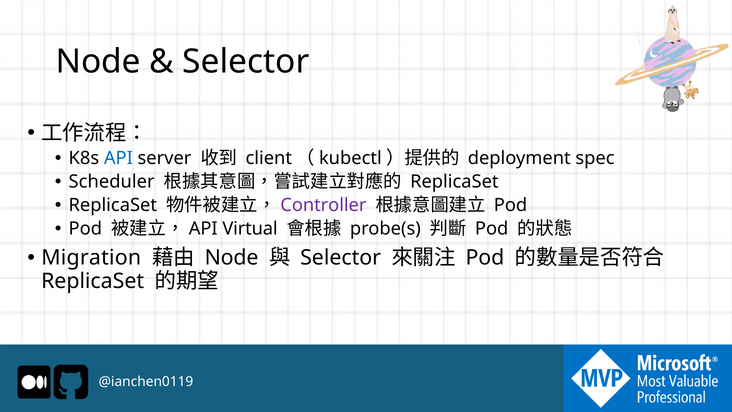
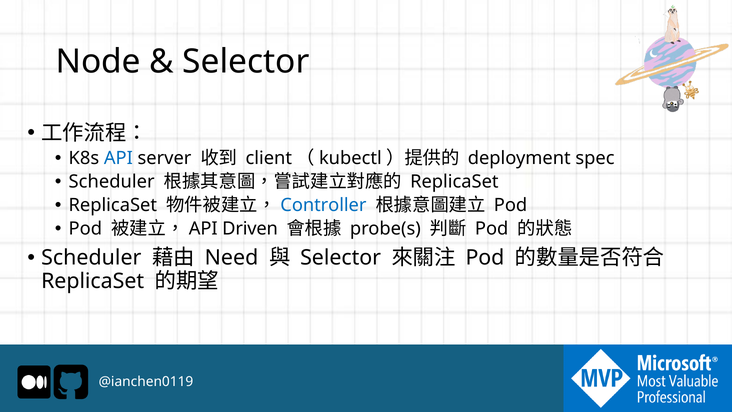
Controller colour: purple -> blue (323, 205)
Virtual: Virtual -> Driven (250, 229)
Migration: Migration -> Scheduler (91, 258)
Node: Node -> Need (231, 258)
